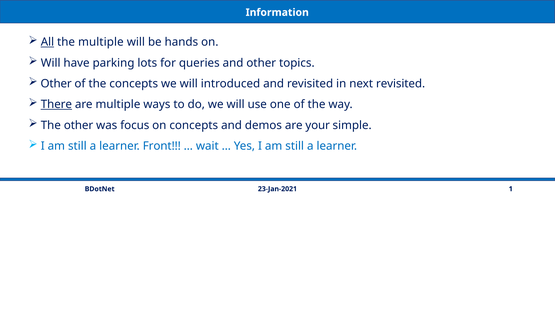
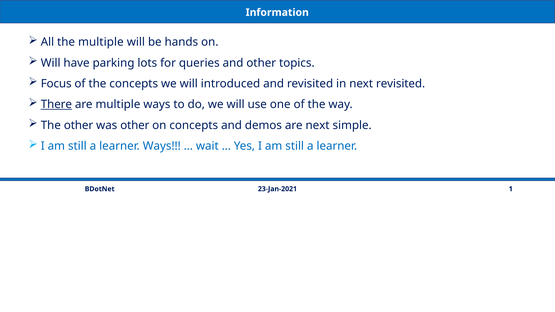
All underline: present -> none (47, 42)
Other: Other -> Focus (56, 84)
was focus: focus -> other (135, 125)
are your: your -> next (318, 125)
learner Front: Front -> Ways (162, 146)
